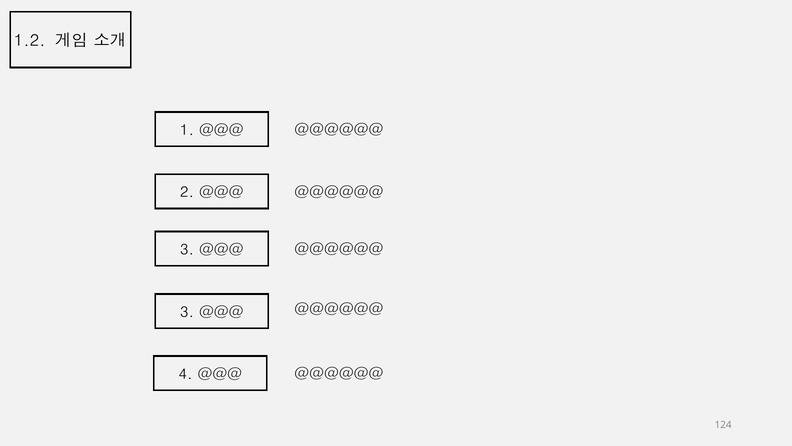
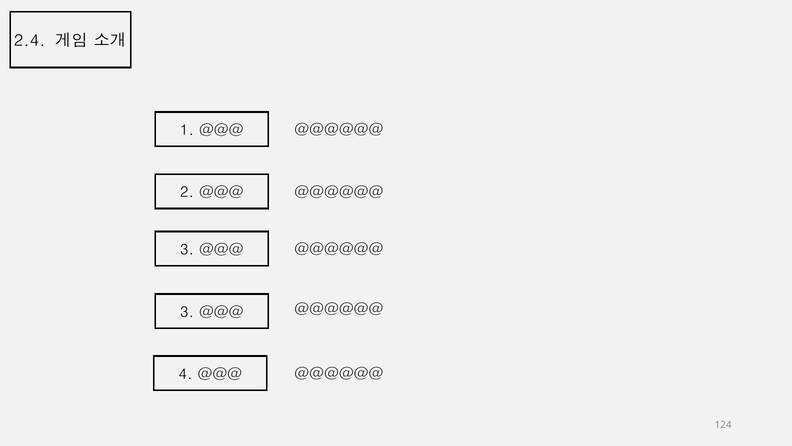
1.2: 1.2 -> 2.4 (30, 41)
